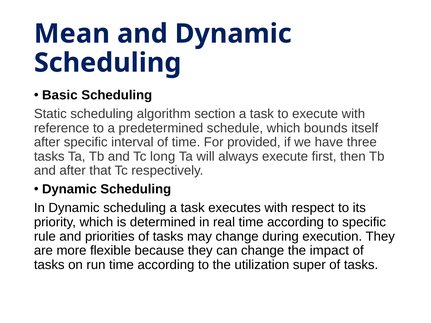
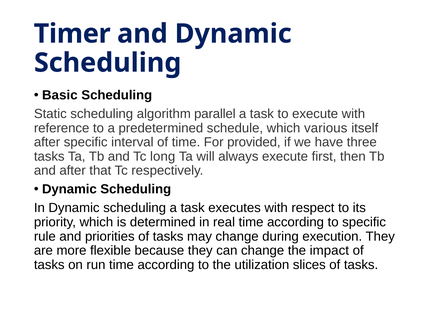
Mean: Mean -> Timer (72, 34)
section: section -> parallel (215, 114)
bounds: bounds -> various (326, 128)
super: super -> slices (309, 265)
